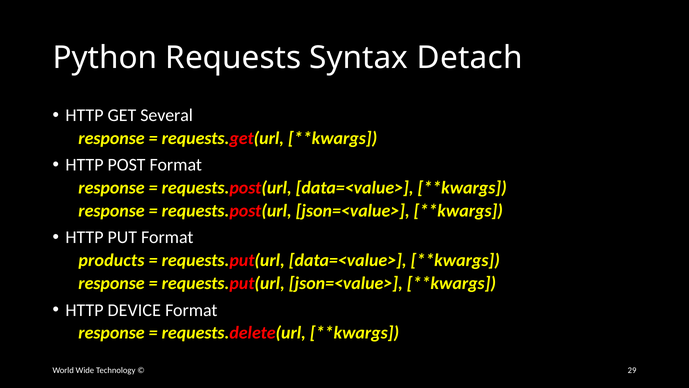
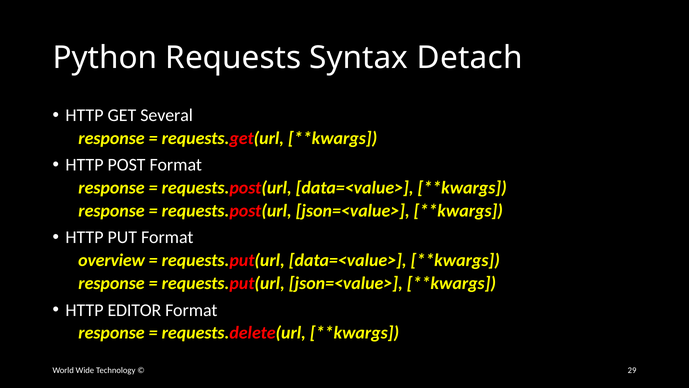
products: products -> overview (112, 260)
DEVICE: DEVICE -> EDITOR (134, 310)
